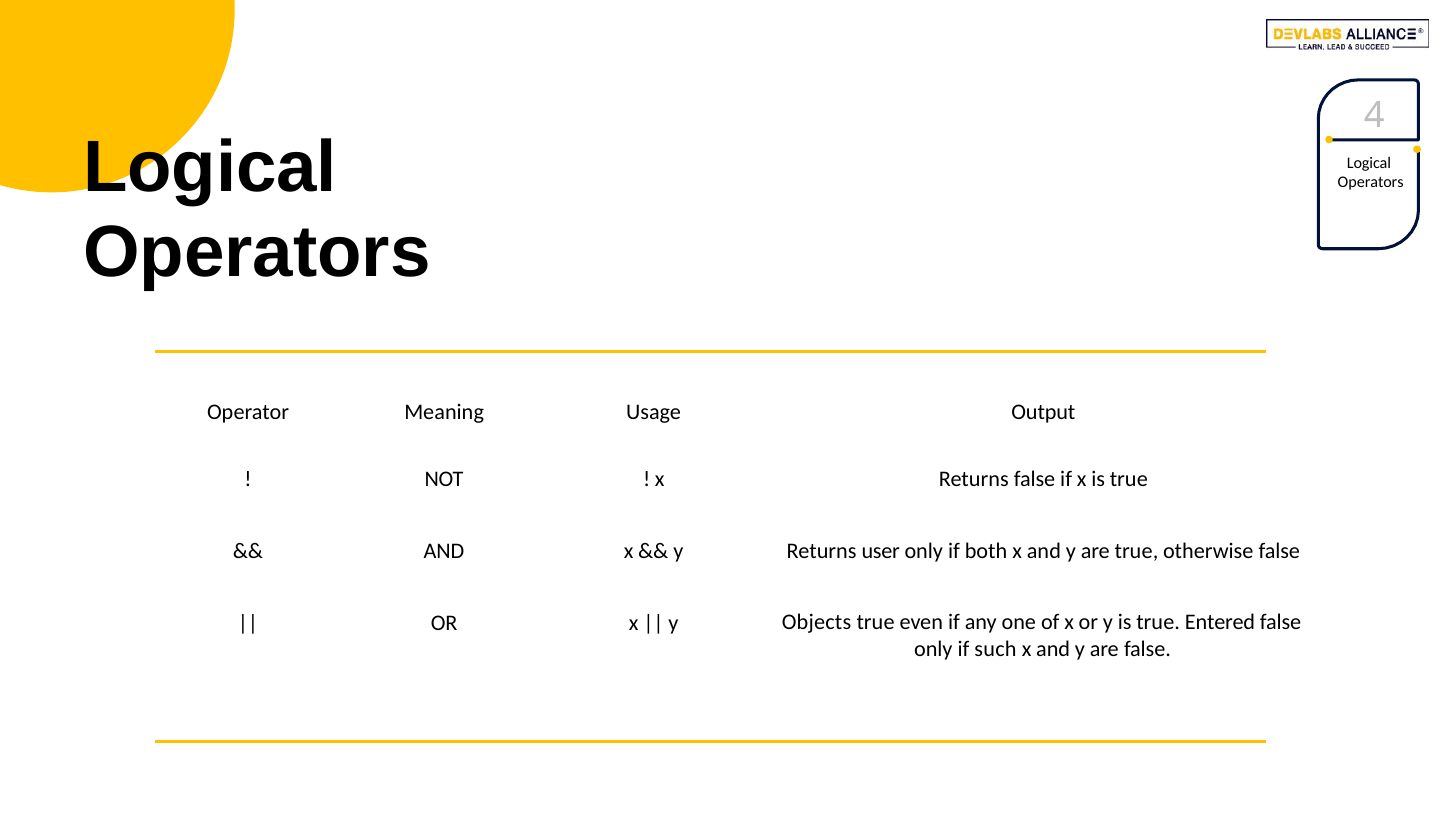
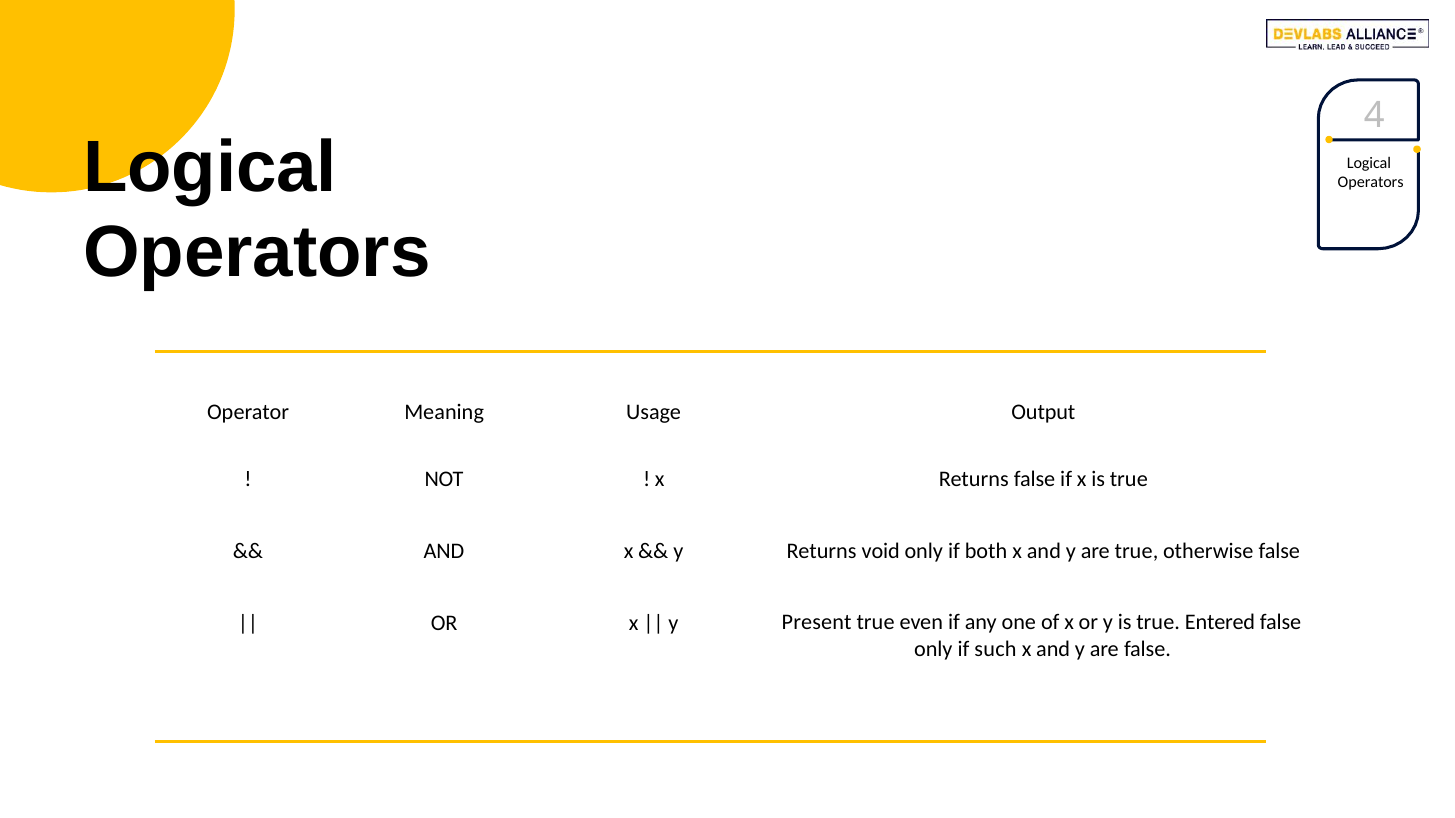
user: user -> void (881, 551)
Objects: Objects -> Present (817, 622)
